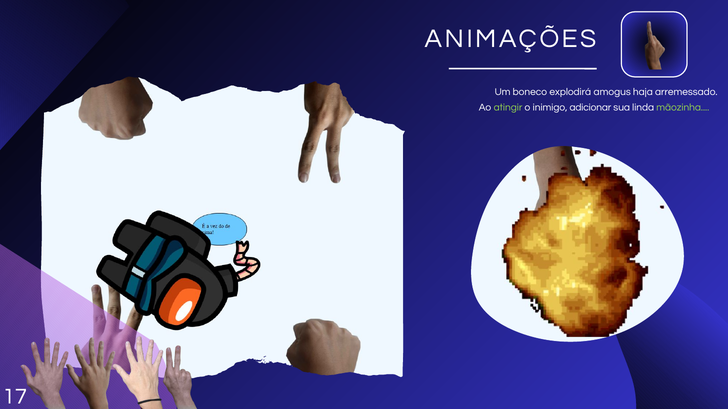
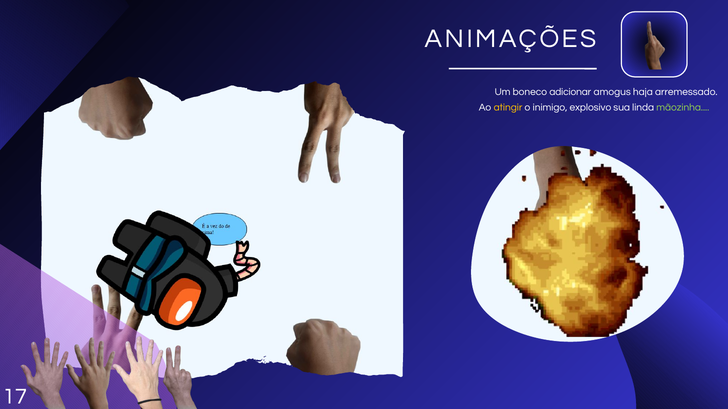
explodirá: explodirá -> adicionar (570, 92)
atingir colour: light green -> yellow (508, 108)
adicionar: adicionar -> explosivo (590, 108)
